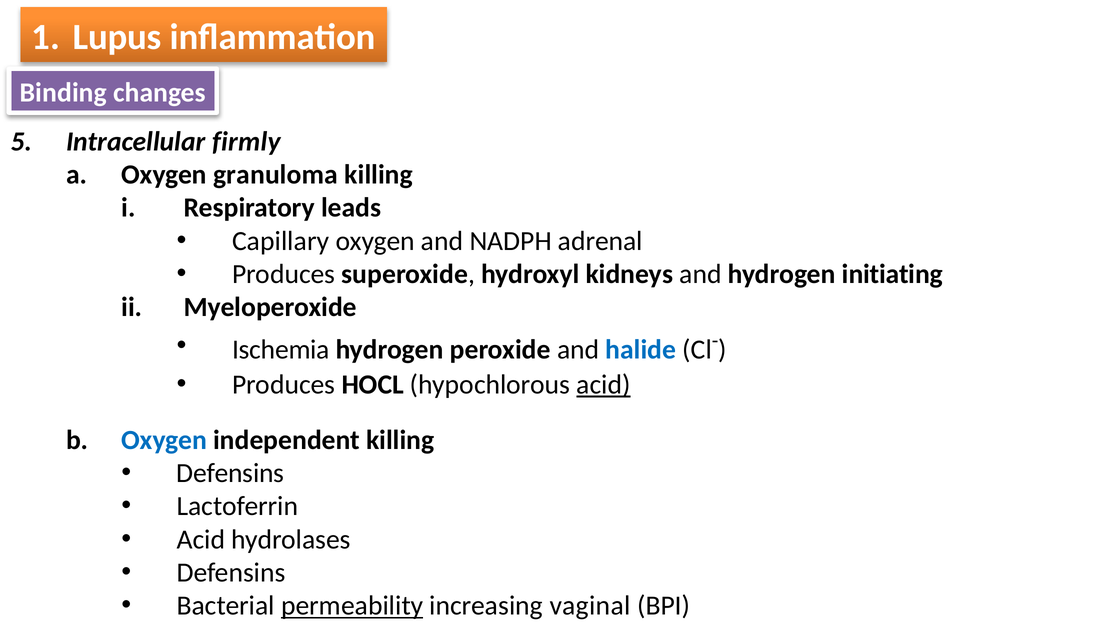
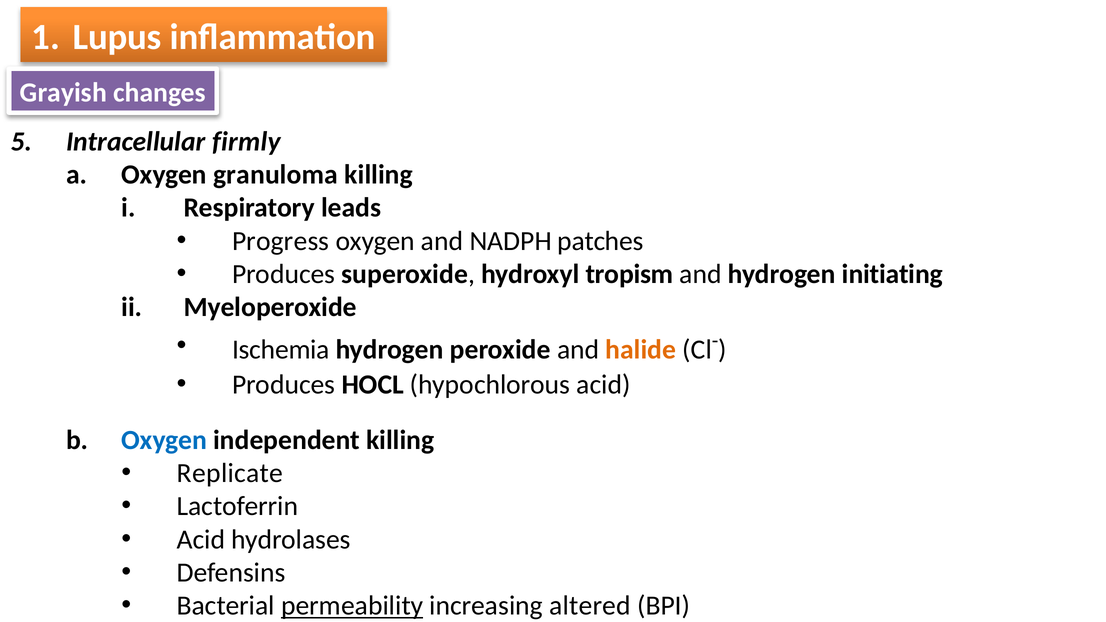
Binding: Binding -> Grayish (63, 93)
Capillary: Capillary -> Progress (281, 241)
adrenal: adrenal -> patches (600, 241)
kidneys: kidneys -> tropism (629, 274)
halide colour: blue -> orange (641, 350)
acid underline: present -> none (603, 385)
Defensins: Defensins -> Replicate (230, 473)
vaginal: vaginal -> altered (590, 606)
